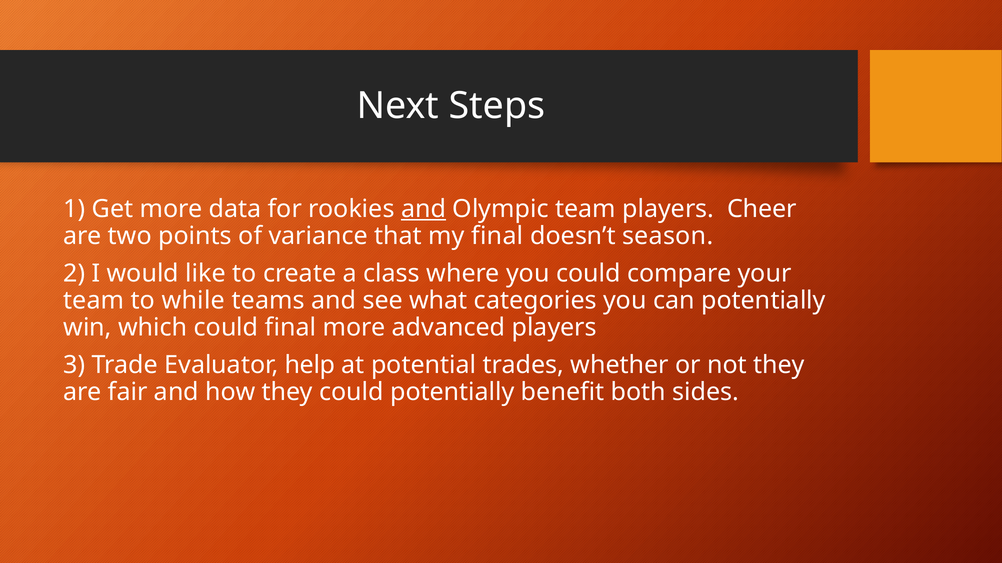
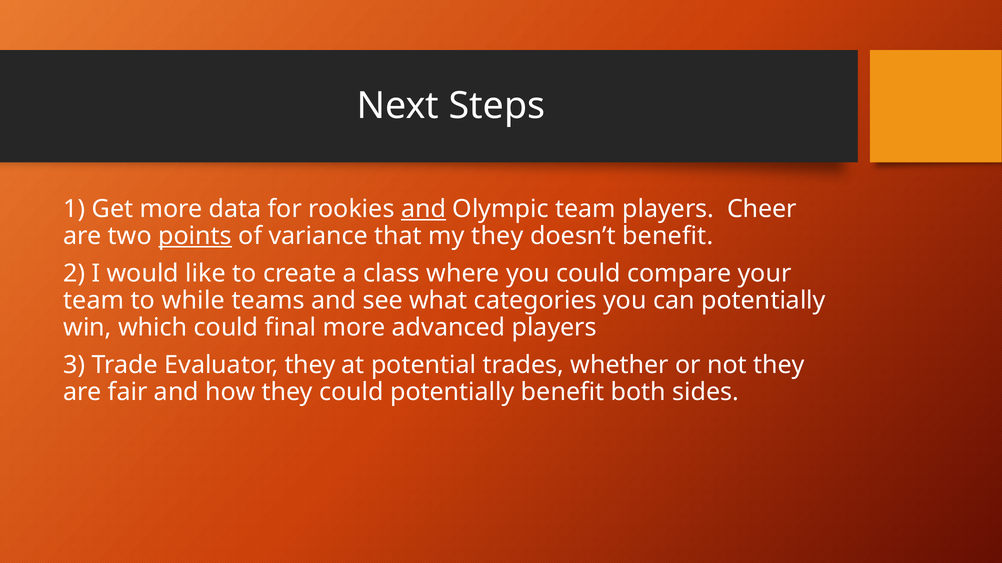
points underline: none -> present (195, 236)
my final: final -> they (497, 236)
doesn’t season: season -> benefit (668, 236)
Evaluator help: help -> they (310, 365)
